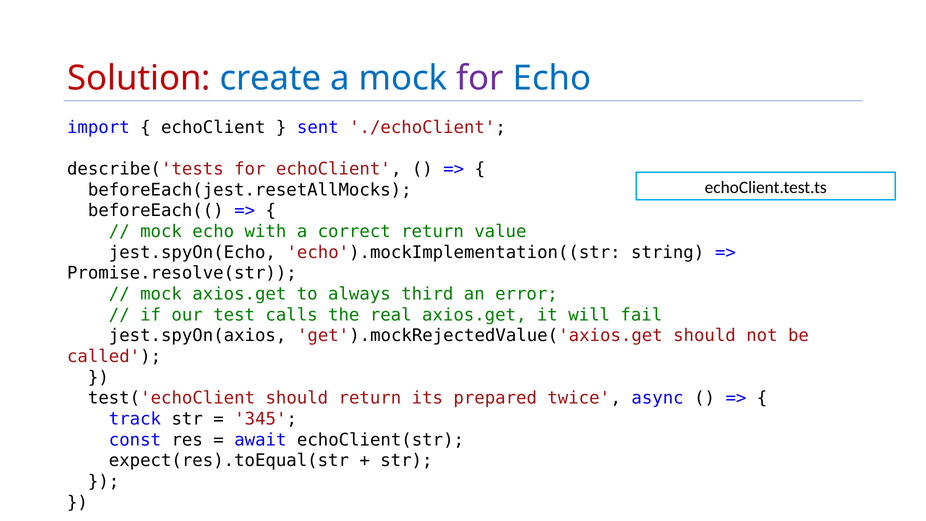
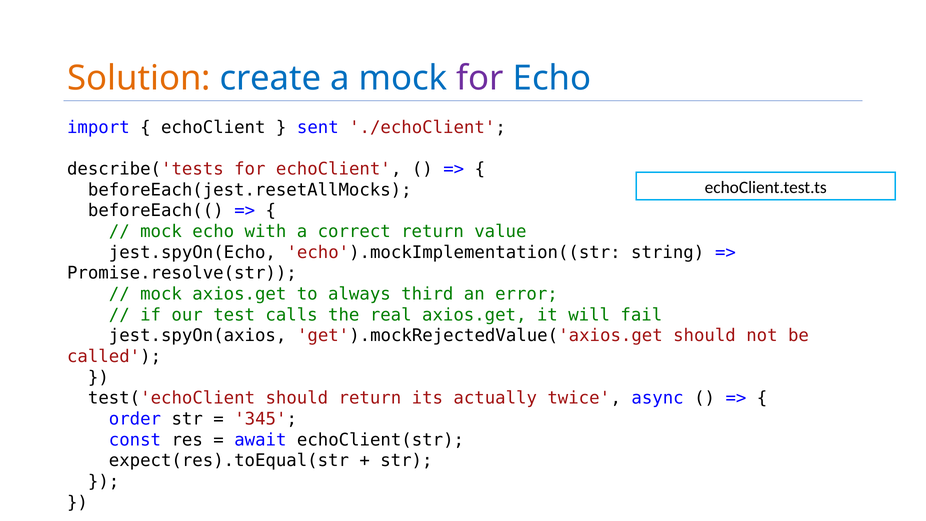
Solution colour: red -> orange (139, 78)
prepared: prepared -> actually (495, 398)
track: track -> order (135, 419)
